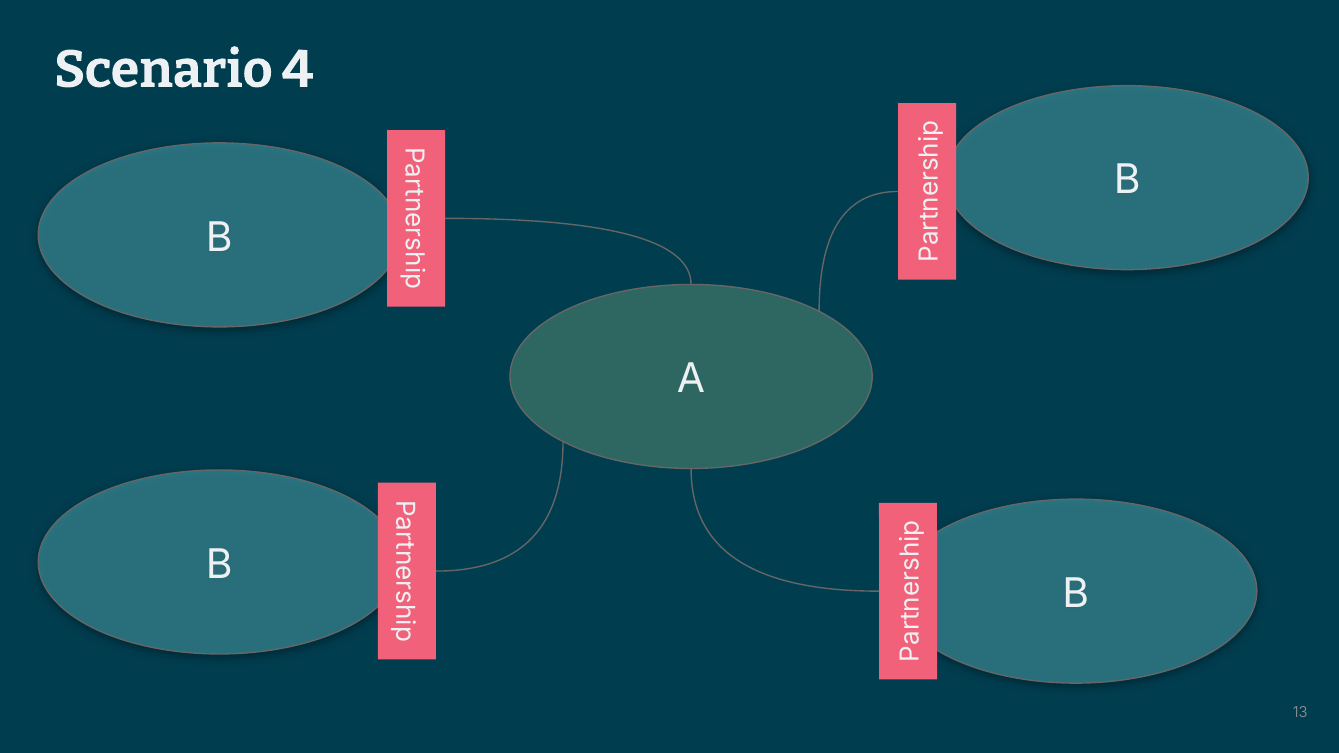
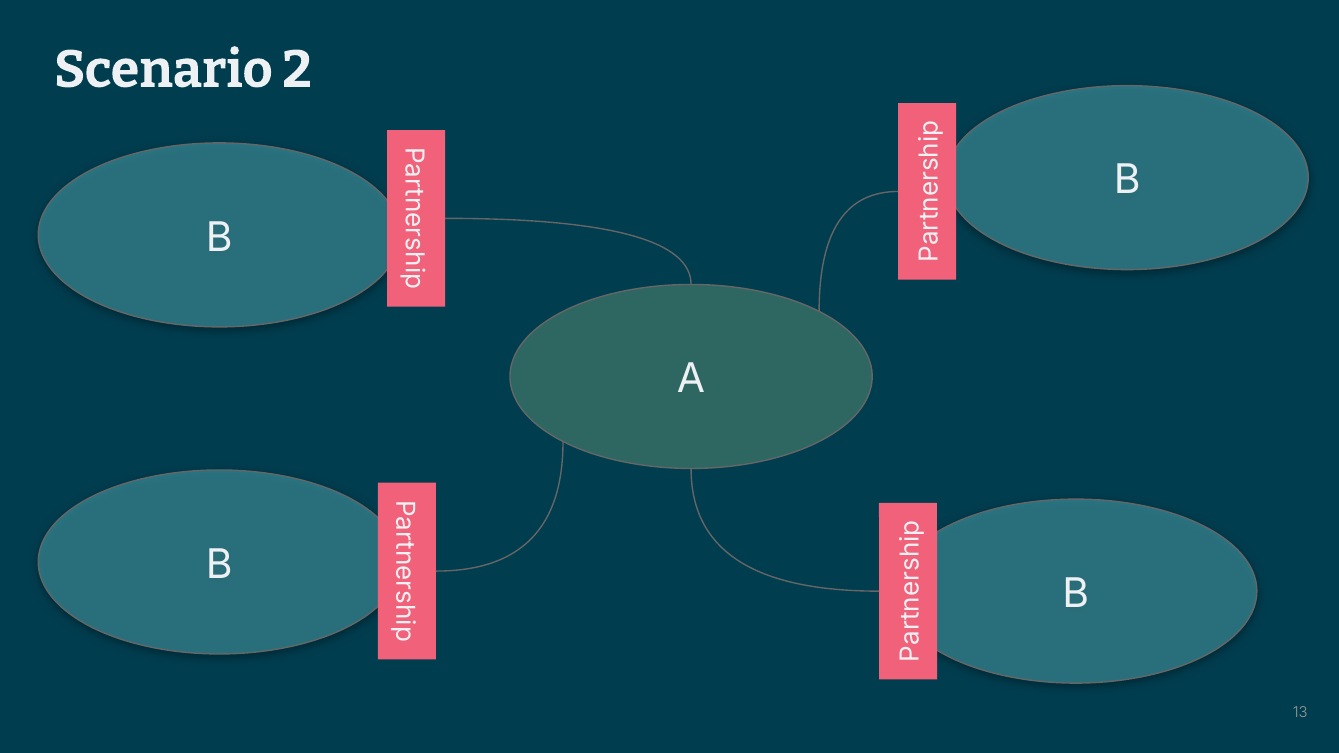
4: 4 -> 2 (297, 70)
